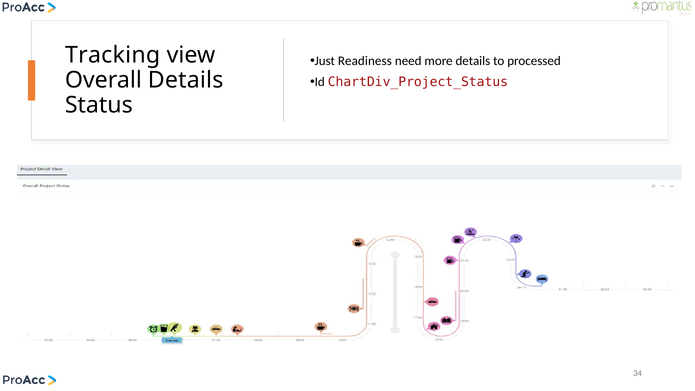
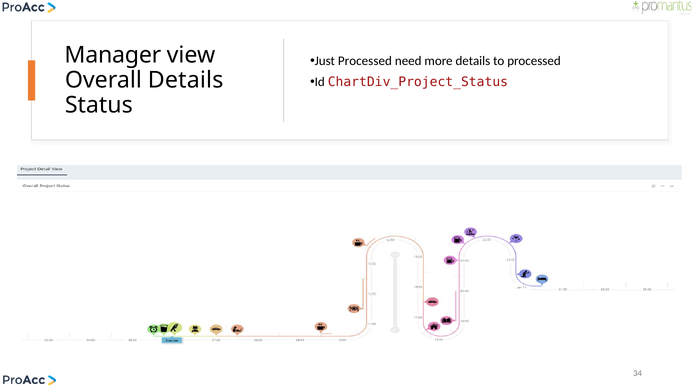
Tracking: Tracking -> Manager (113, 55)
Just Readiness: Readiness -> Processed (365, 61)
